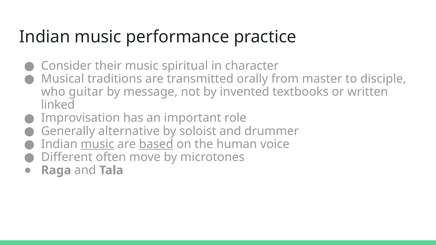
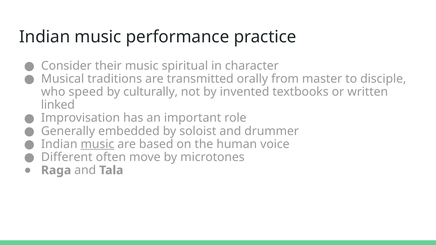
guitar: guitar -> speed (86, 92)
message: message -> culturally (151, 92)
alternative: alternative -> embedded (129, 131)
based underline: present -> none (156, 144)
